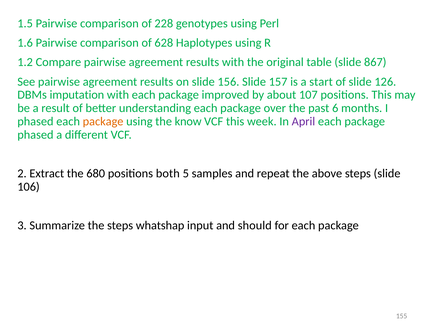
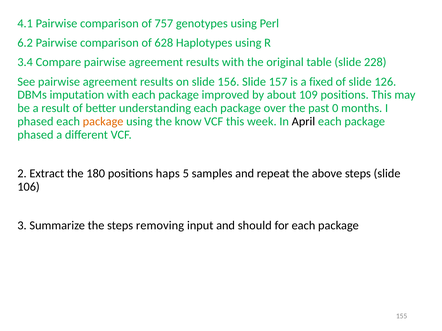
1.5: 1.5 -> 4.1 (25, 24)
228: 228 -> 757 (164, 24)
1.6: 1.6 -> 6.2 (25, 43)
1.2: 1.2 -> 3.4 (25, 62)
867: 867 -> 228 (375, 62)
start: start -> fixed (321, 82)
107: 107 -> 109 (308, 95)
6: 6 -> 0 (335, 108)
April colour: purple -> black (303, 122)
680: 680 -> 180 (96, 174)
both: both -> haps (168, 174)
whatshap: whatshap -> removing (160, 226)
